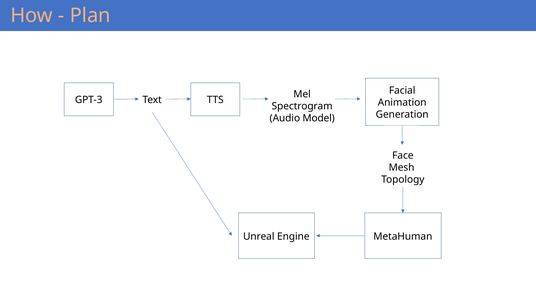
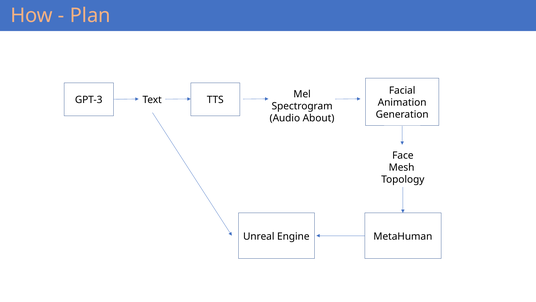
Model: Model -> About (319, 118)
